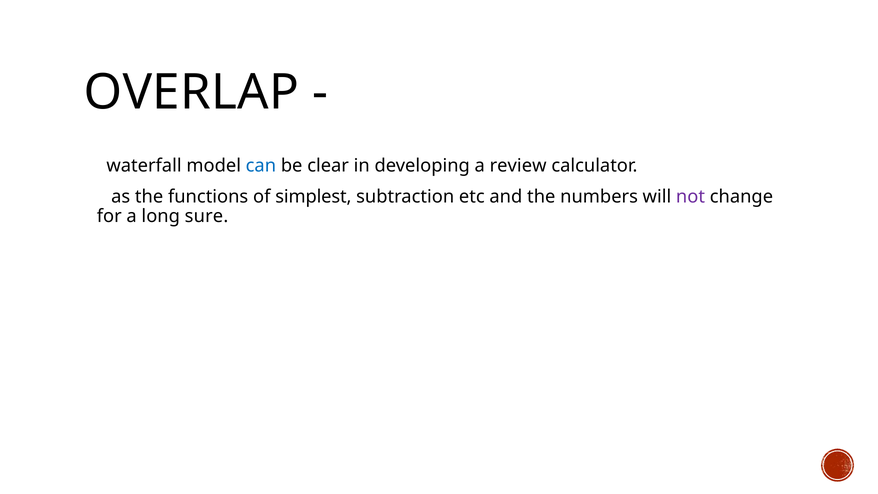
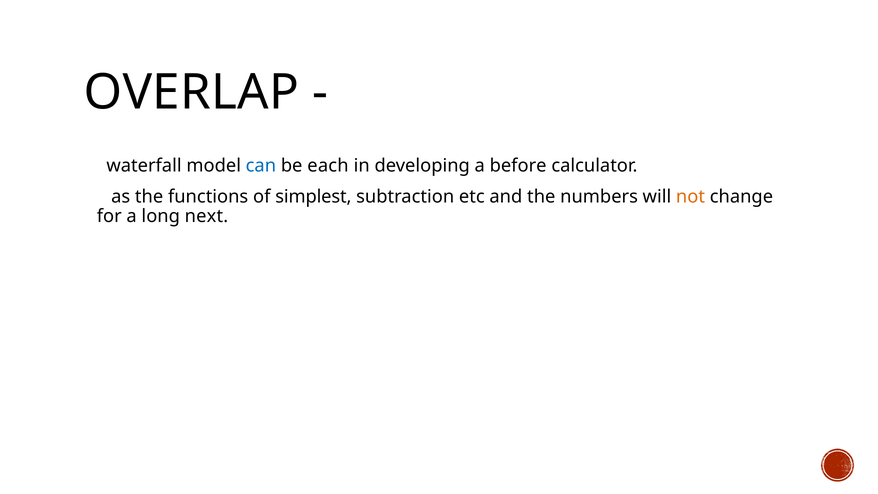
clear: clear -> each (328, 166)
review: review -> before (518, 166)
not colour: purple -> orange (691, 197)
sure: sure -> next (206, 216)
